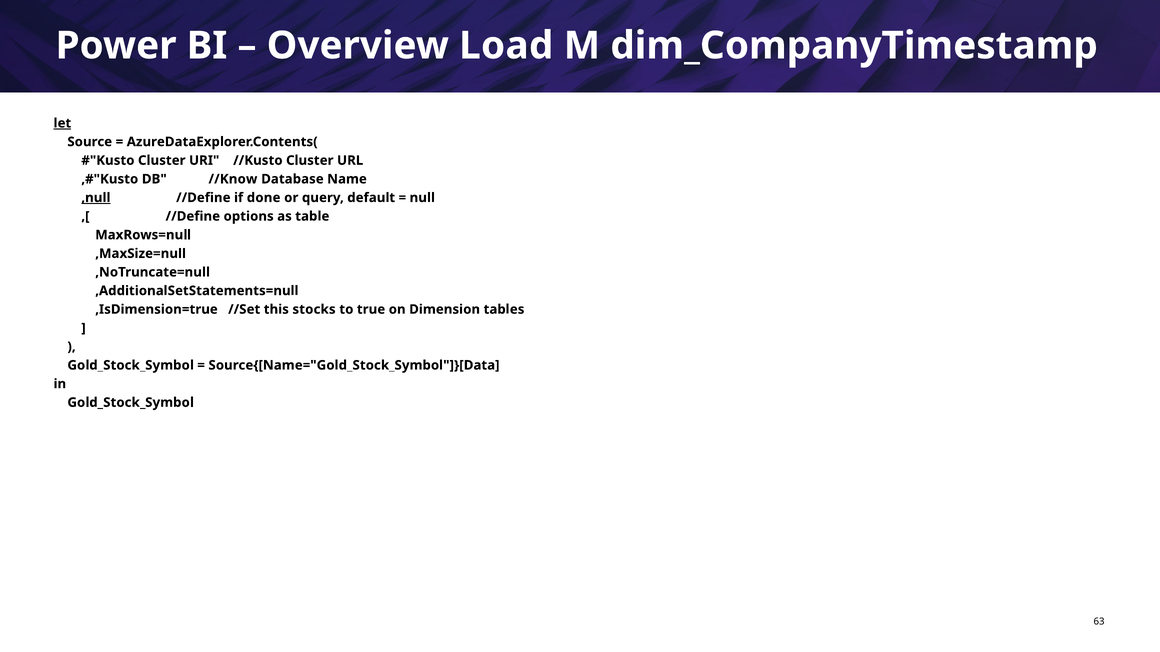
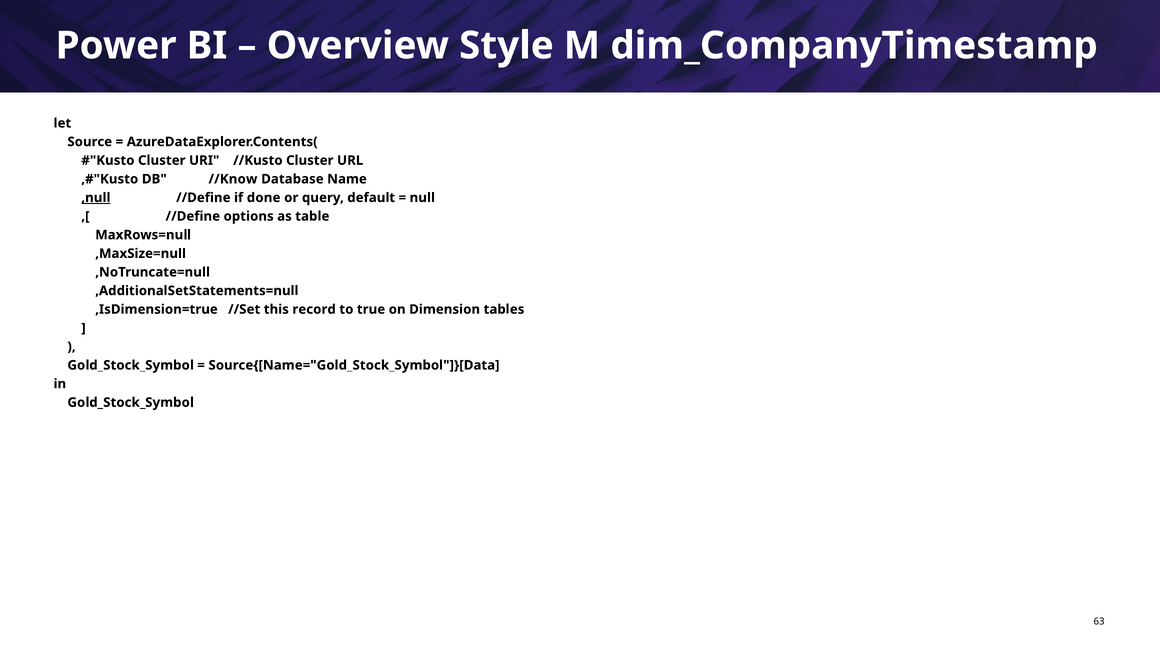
Load: Load -> Style (506, 46)
let underline: present -> none (62, 123)
stocks: stocks -> record (314, 310)
